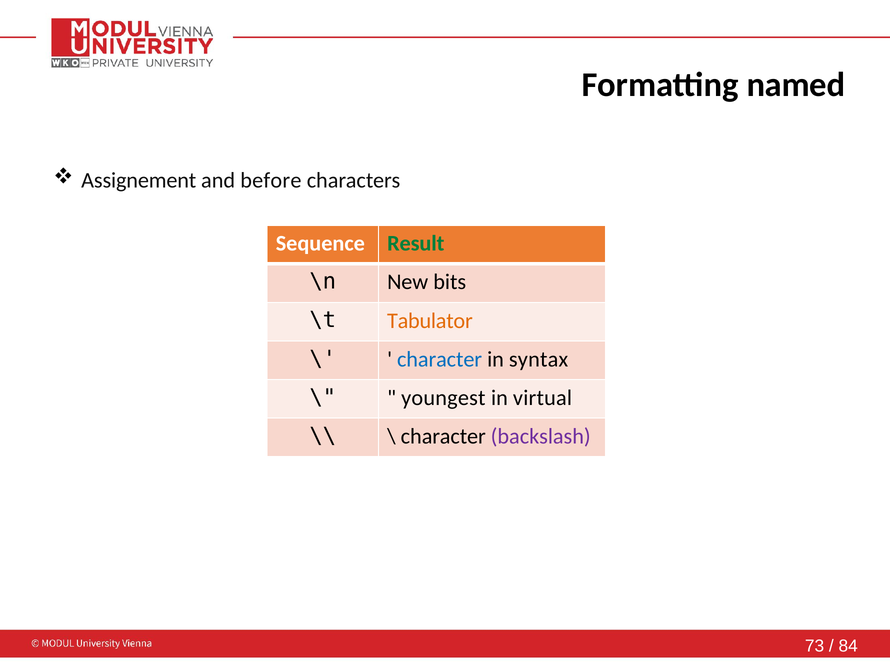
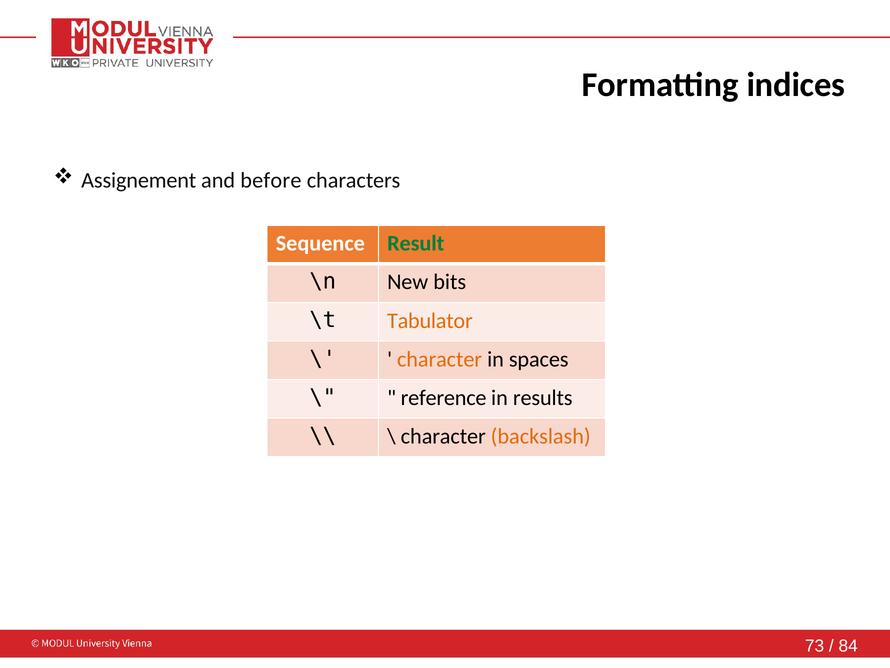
named: named -> indices (796, 85)
character colour: blue -> orange (440, 359)
syntax: syntax -> spaces (539, 359)
youngest: youngest -> reference (444, 398)
virtual: virtual -> results (543, 398)
backslash colour: purple -> orange (541, 436)
